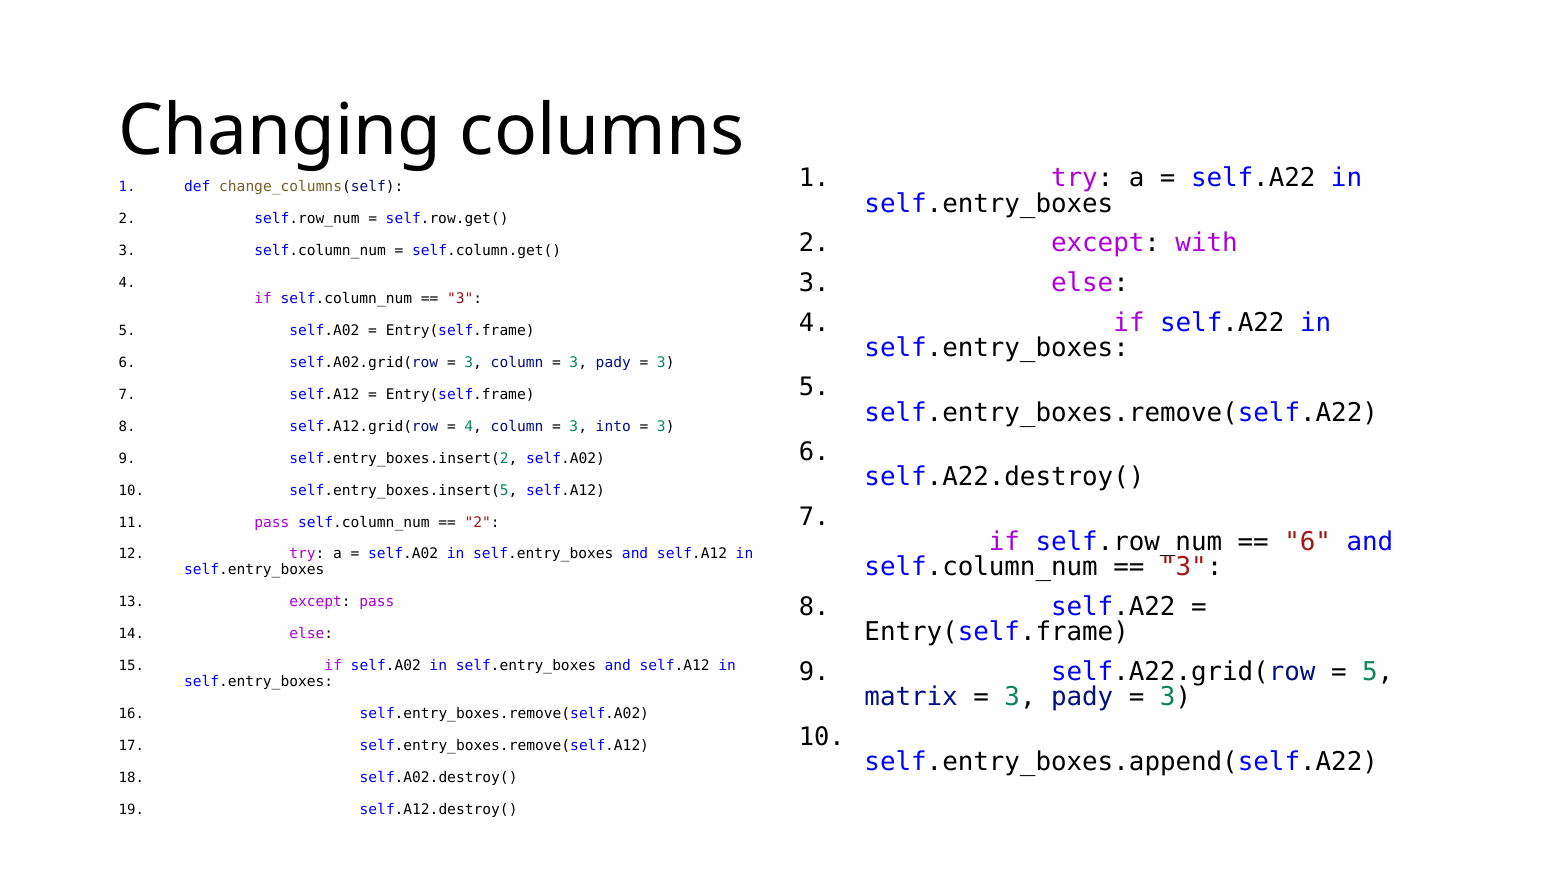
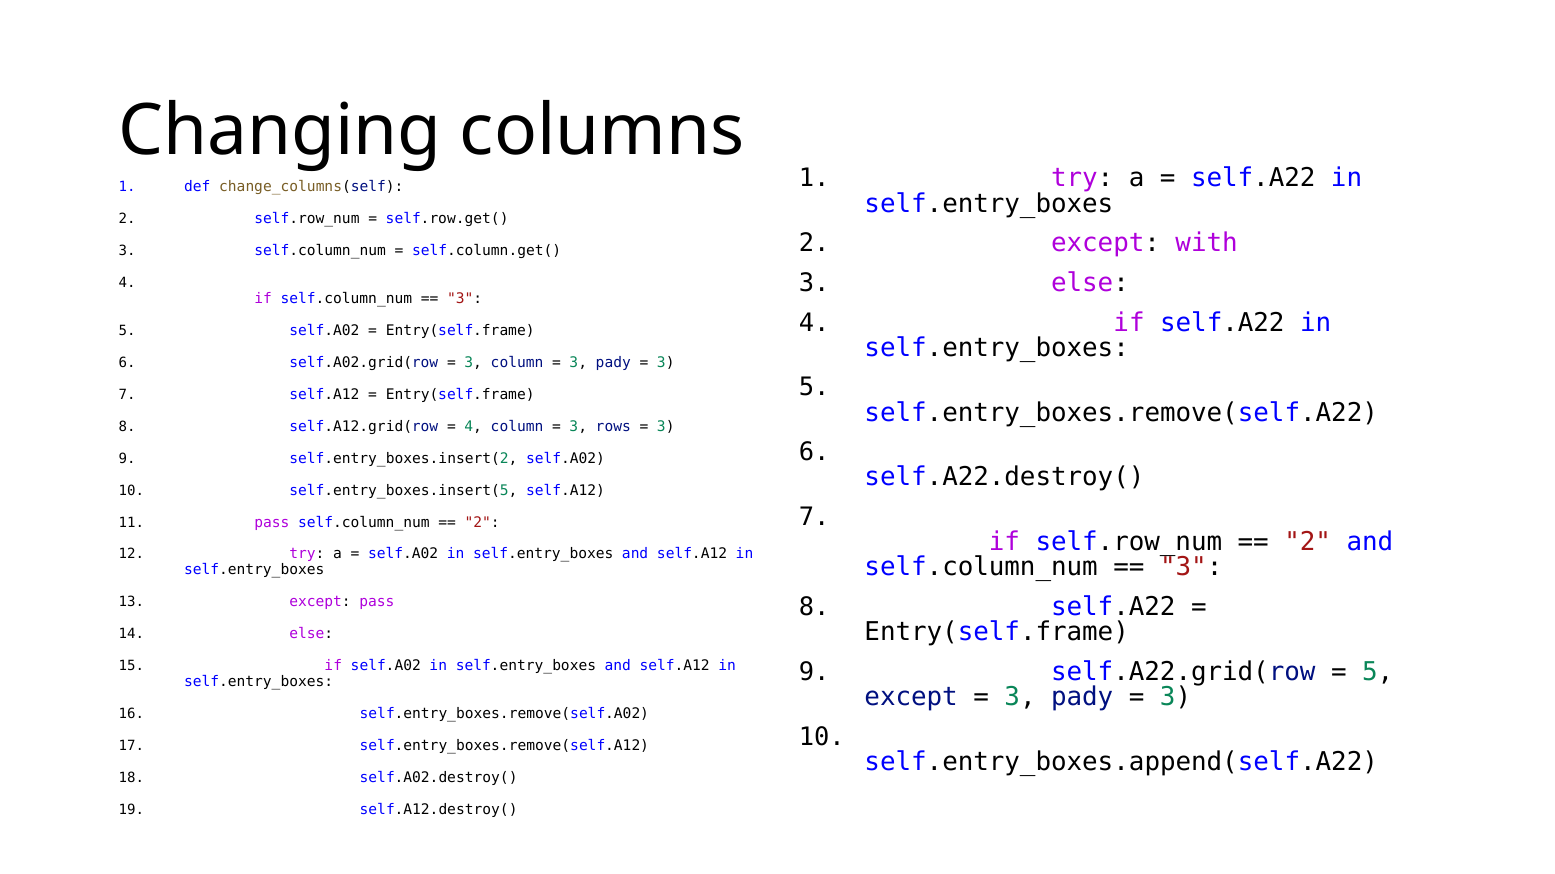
into: into -> rows (613, 427)
6: 6 -> 2 (1308, 543)
matrix: matrix -> except (911, 698)
